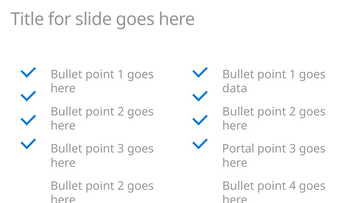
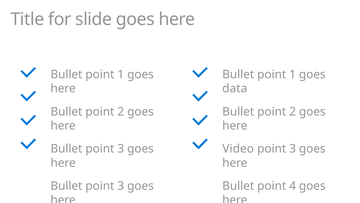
Portal: Portal -> Video (238, 148)
2: 2 -> 3 (121, 185)
